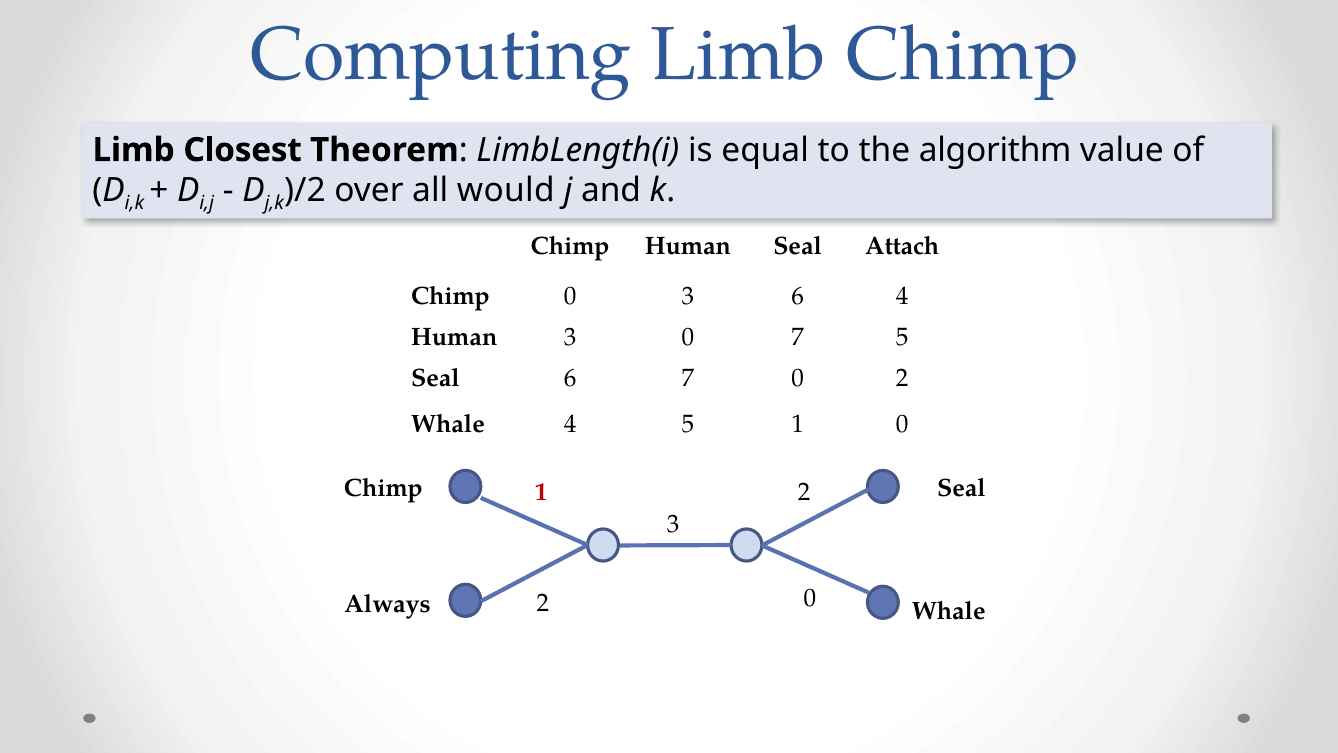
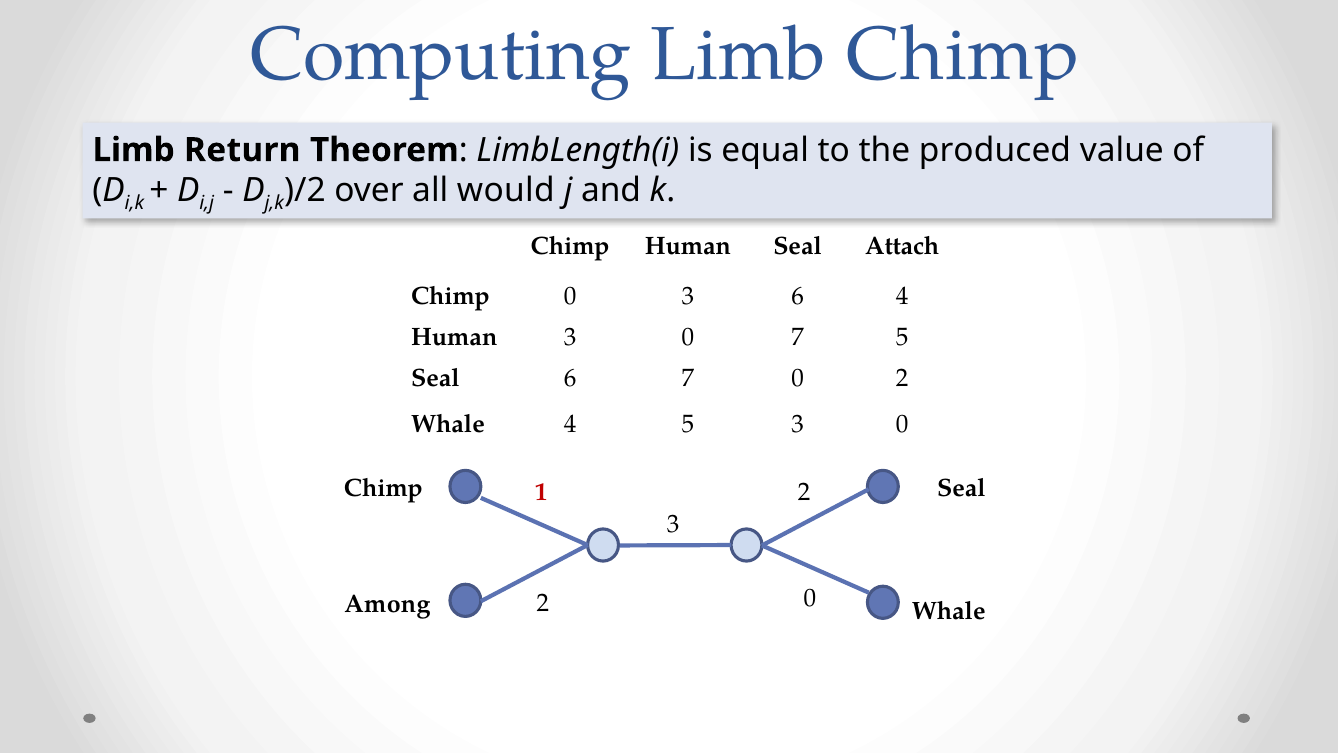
Closest: Closest -> Return (242, 150)
algorithm: algorithm -> produced (995, 150)
5 1: 1 -> 3 (798, 424)
Always: Always -> Among (387, 604)
